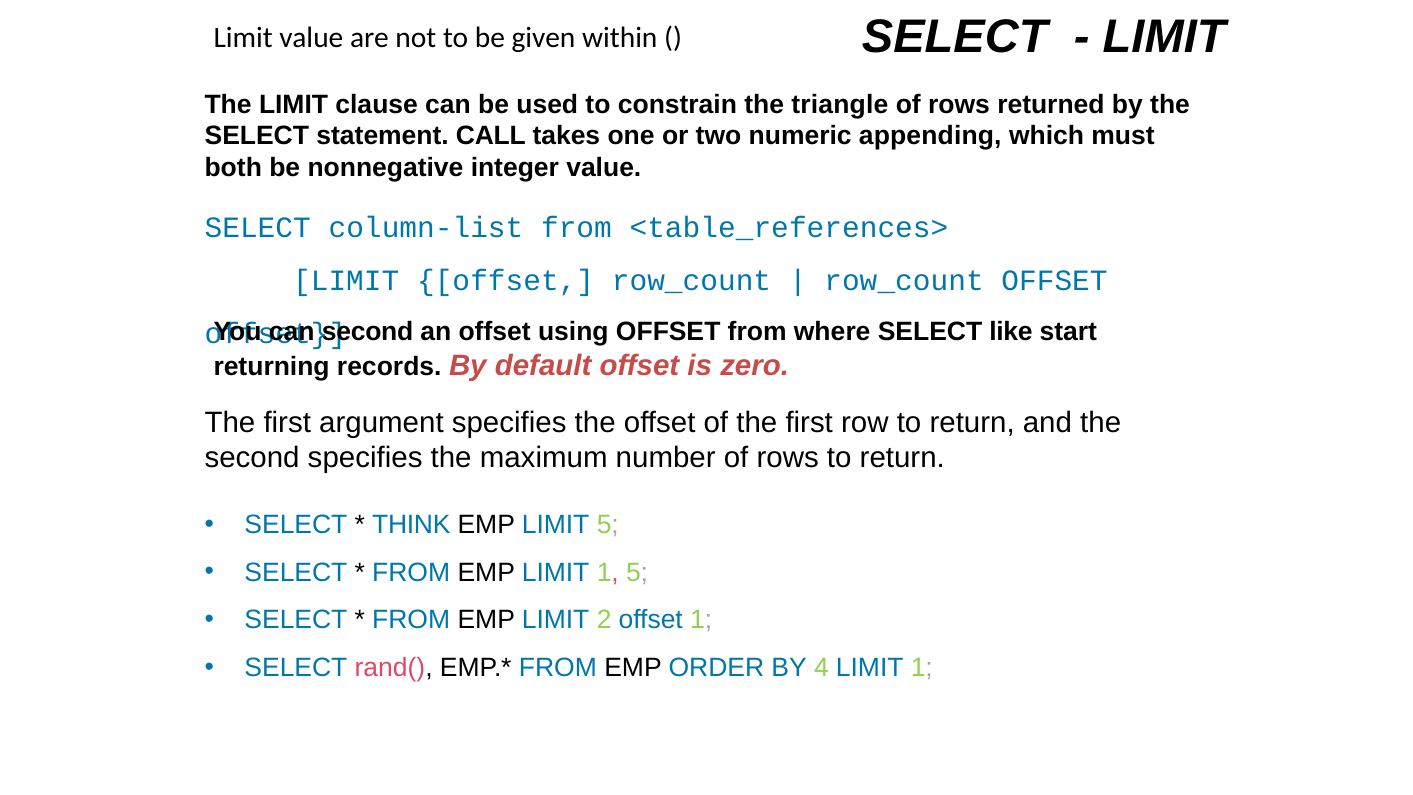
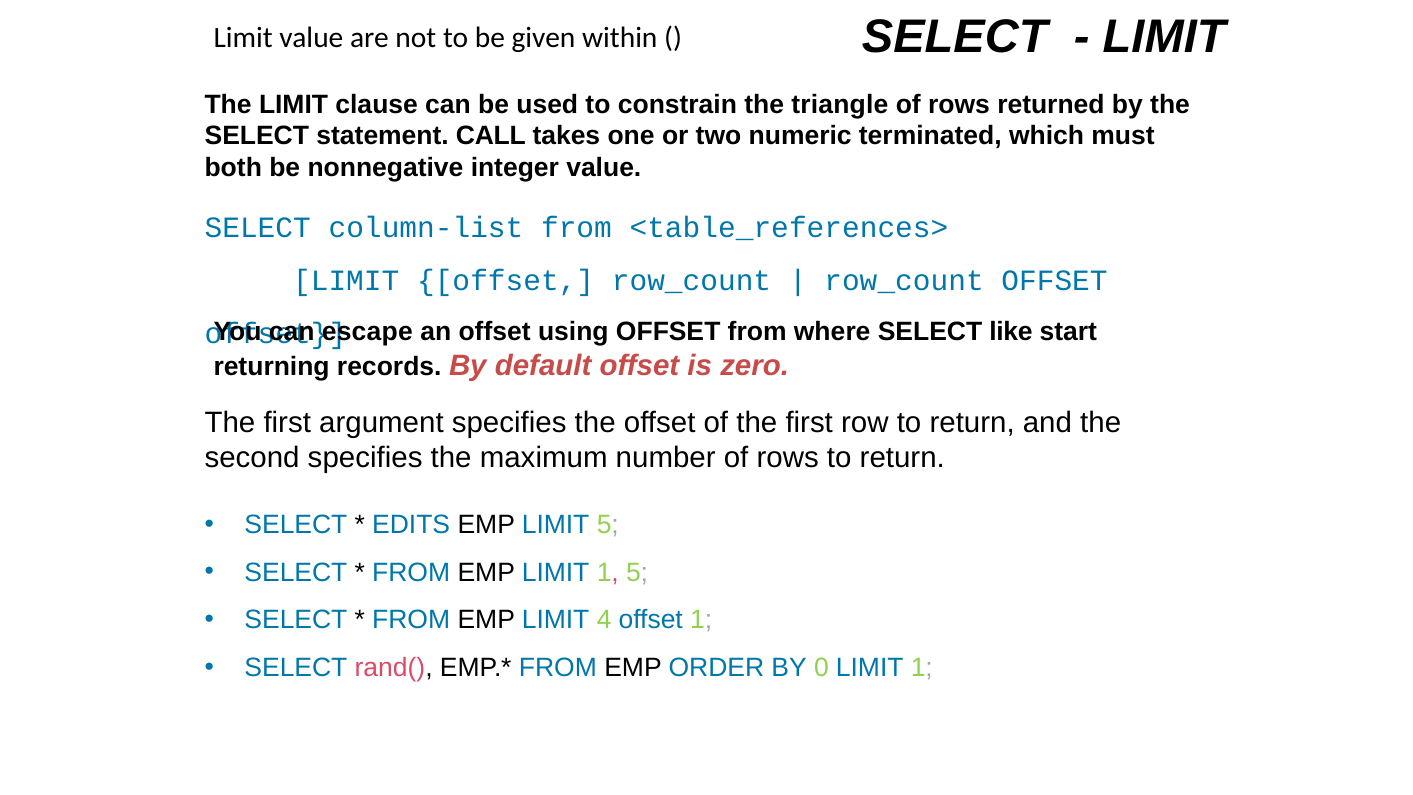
appending: appending -> terminated (930, 136)
second: second -> escape (367, 332)
THINK: THINK -> EDITS (411, 525)
2: 2 -> 4 (604, 620)
4: 4 -> 0 (821, 668)
